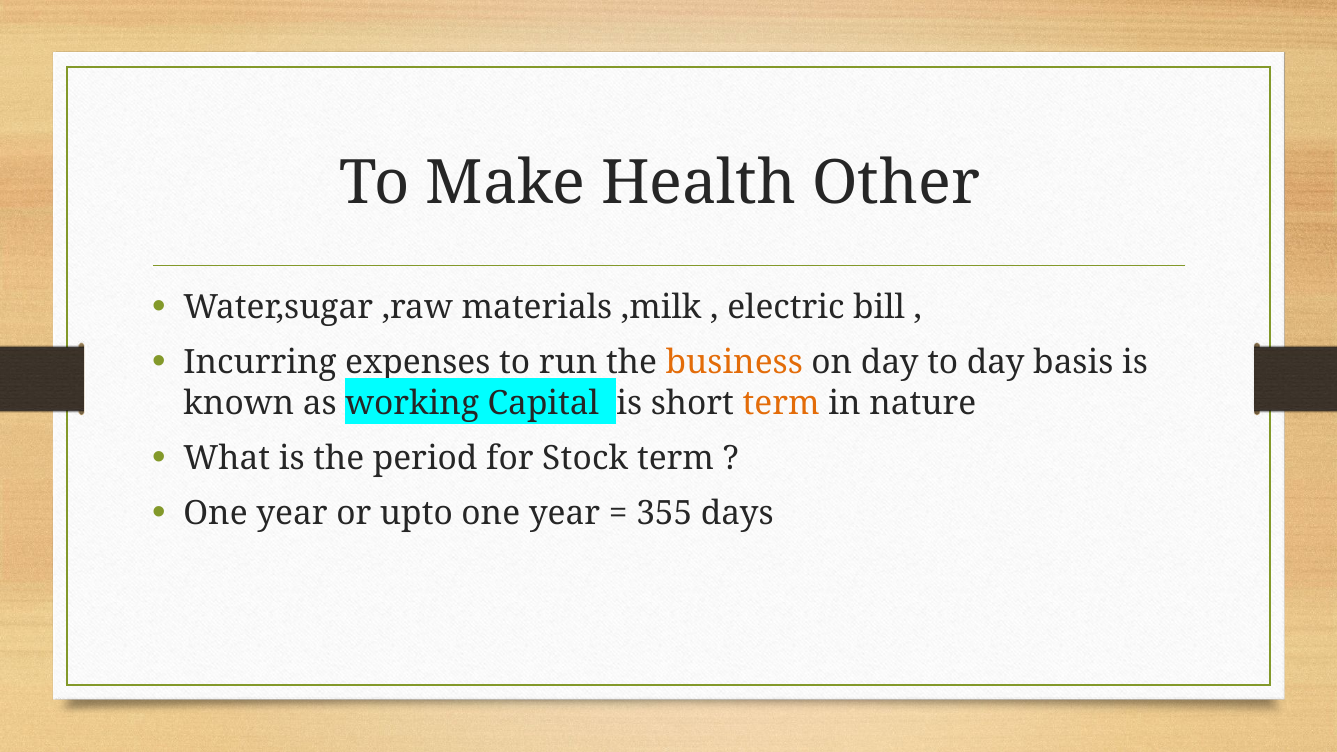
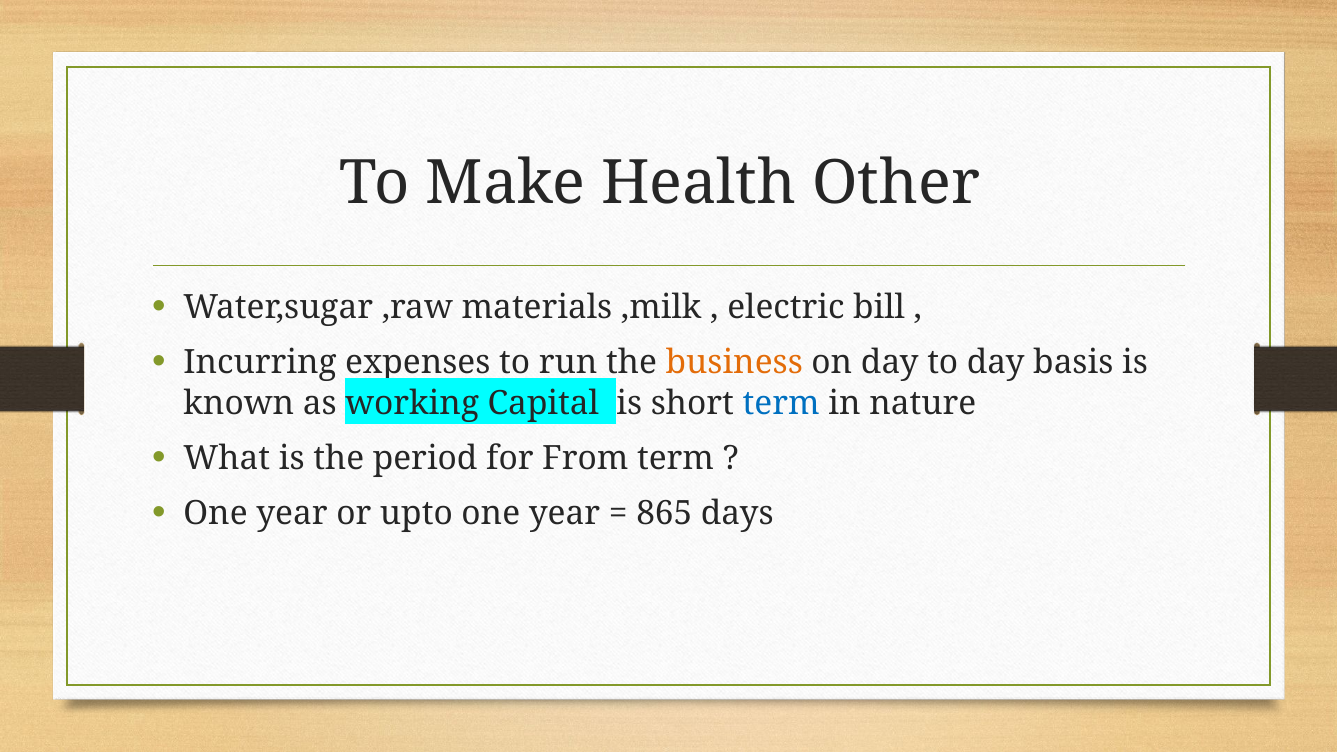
term colour: orange -> blue (781, 403)
Stock: Stock -> From (585, 458)
355: 355 -> 865 (664, 513)
